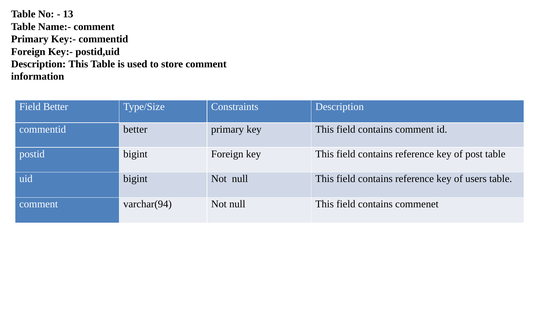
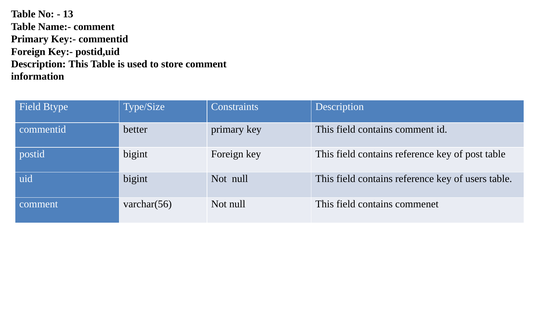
Field Better: Better -> Btype (56, 107)
varchar(94: varchar(94 -> varchar(56 (148, 204)
